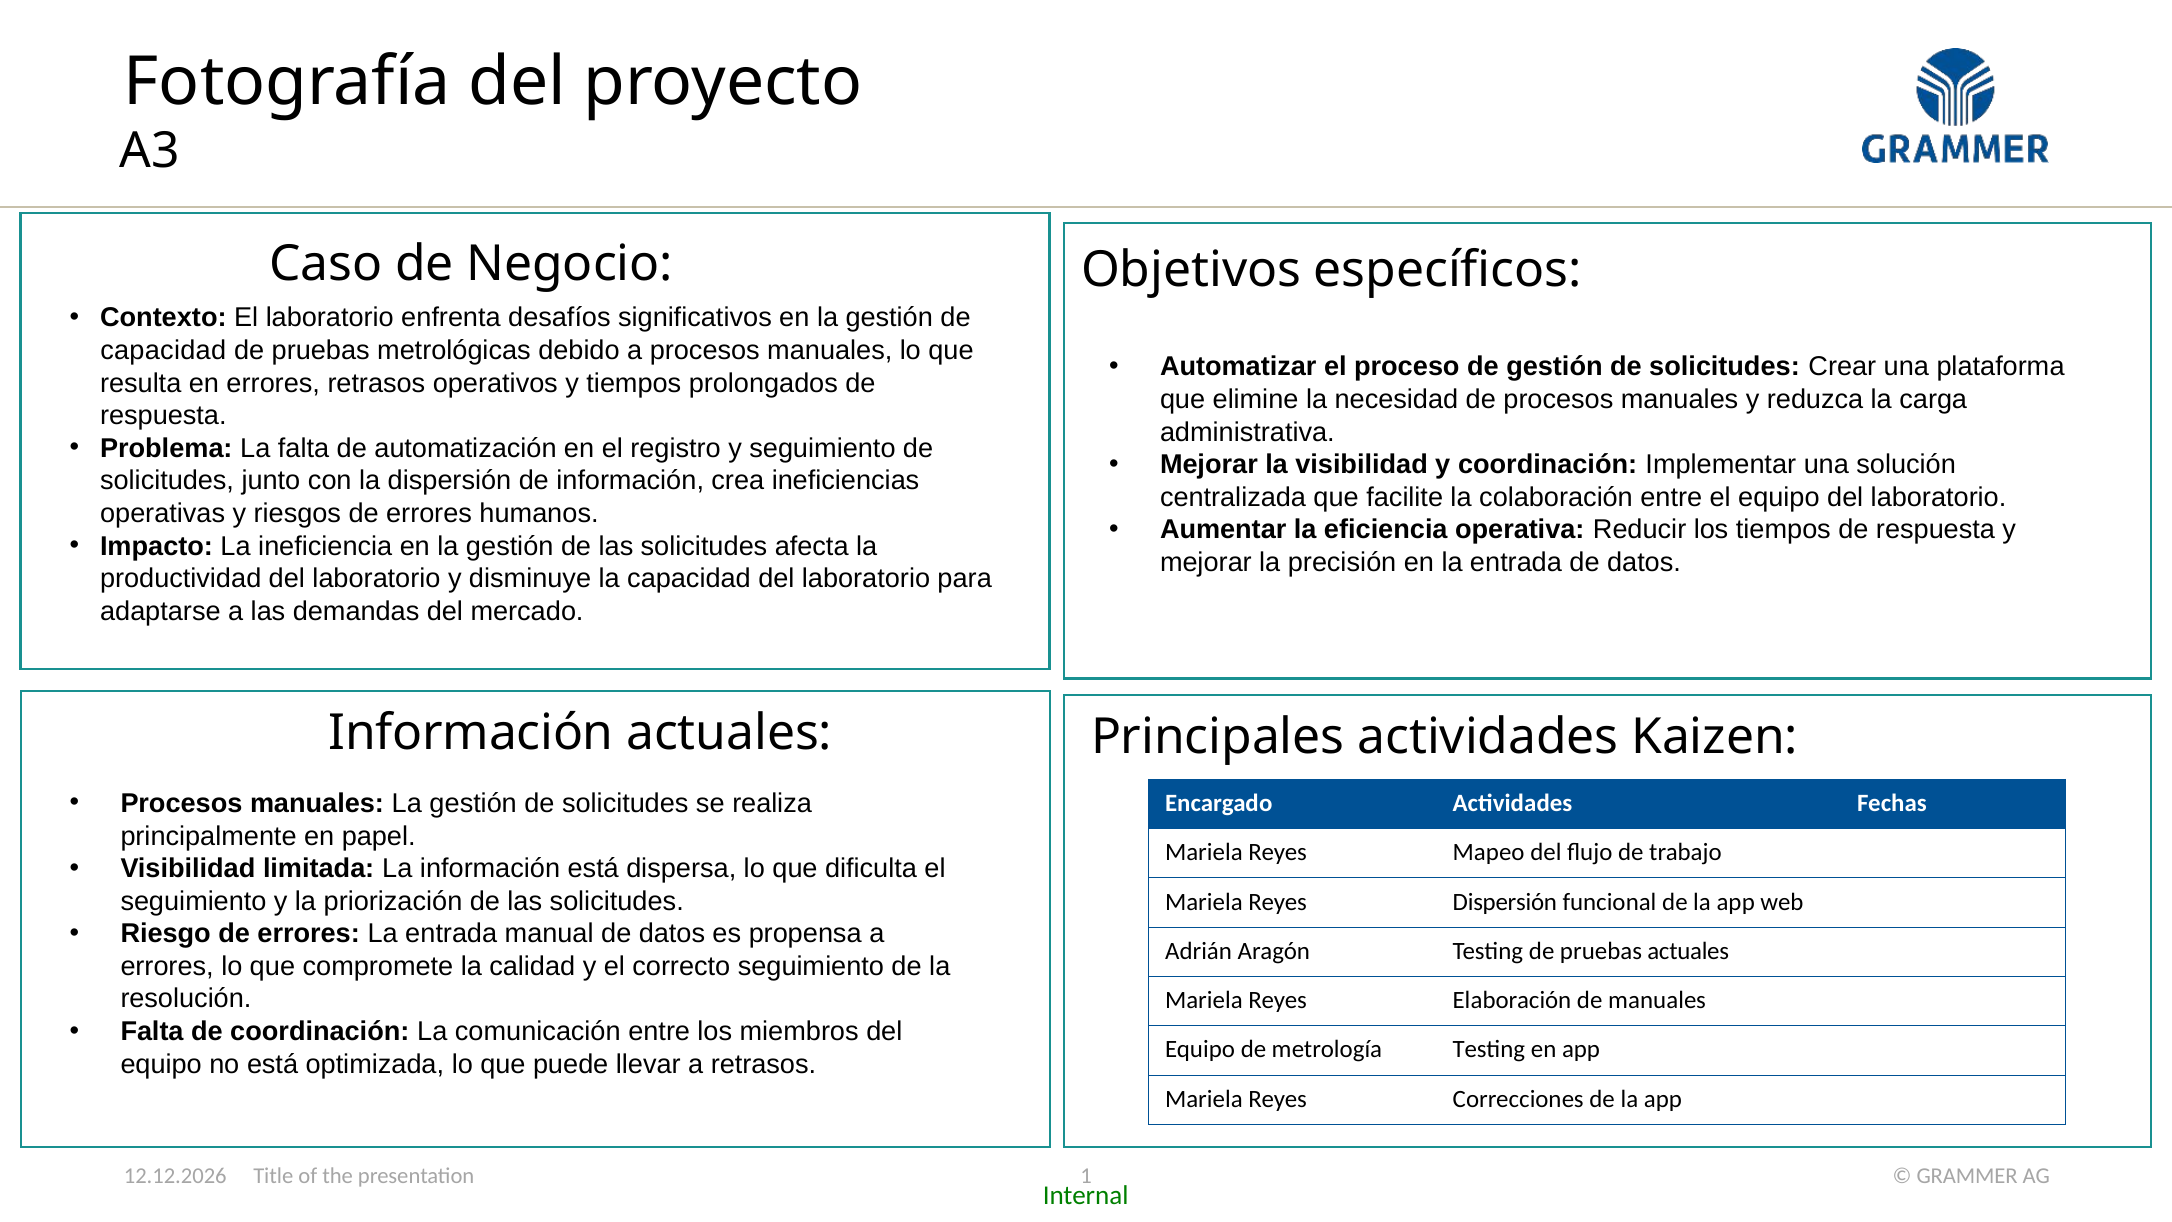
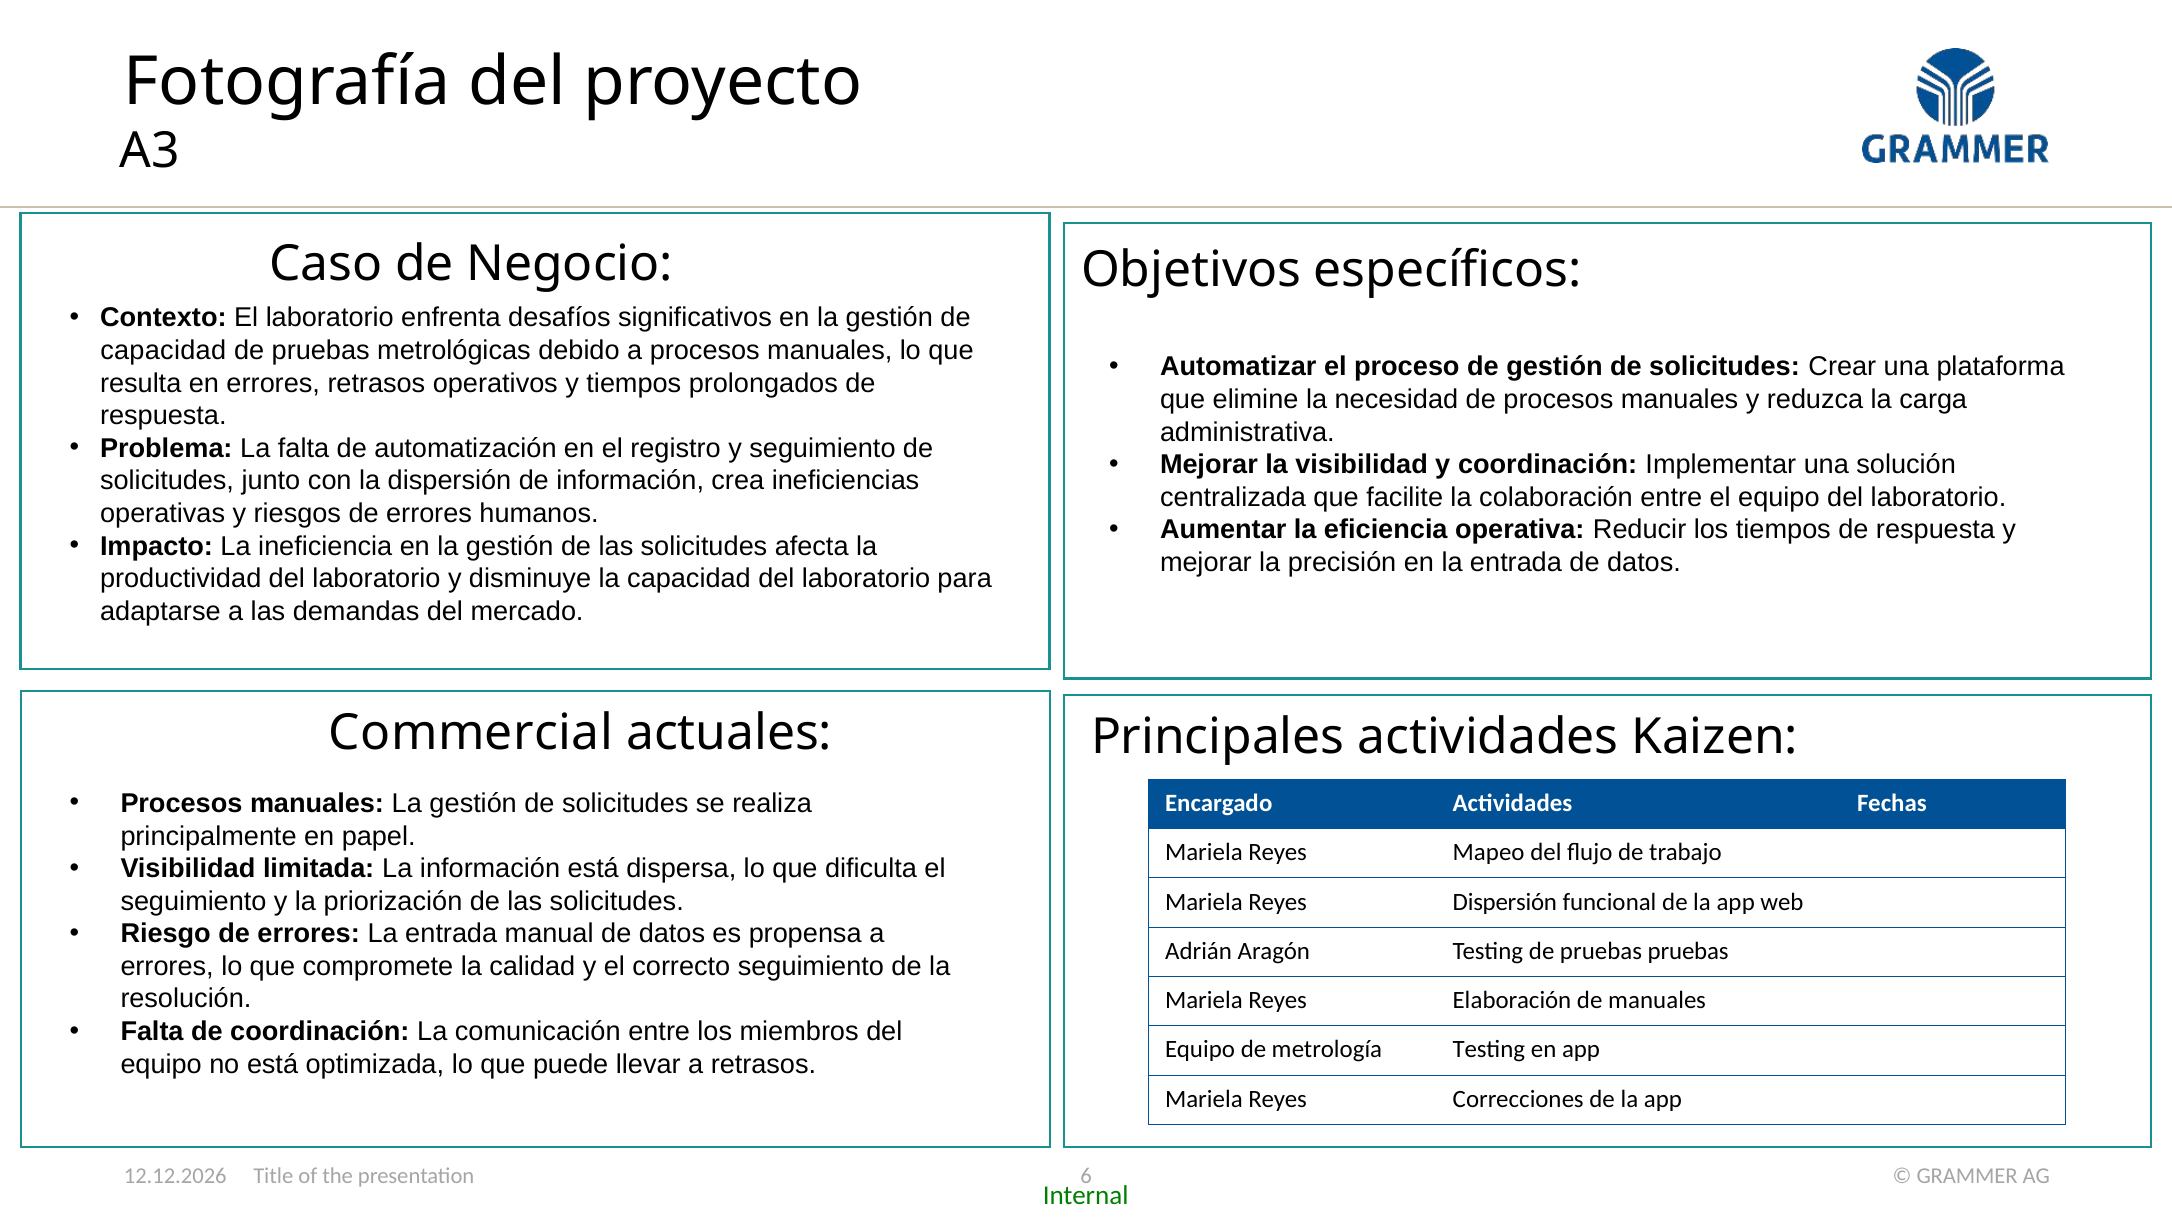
Información: Información -> Commercial (471, 733)
pruebas actuales: actuales -> pruebas (1688, 951)
1: 1 -> 6 (1086, 1175)
